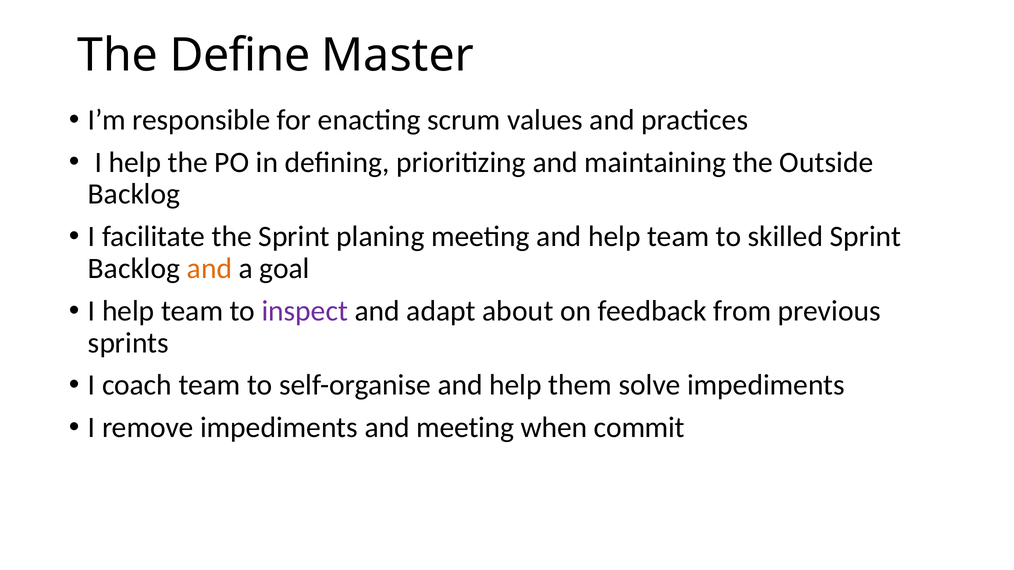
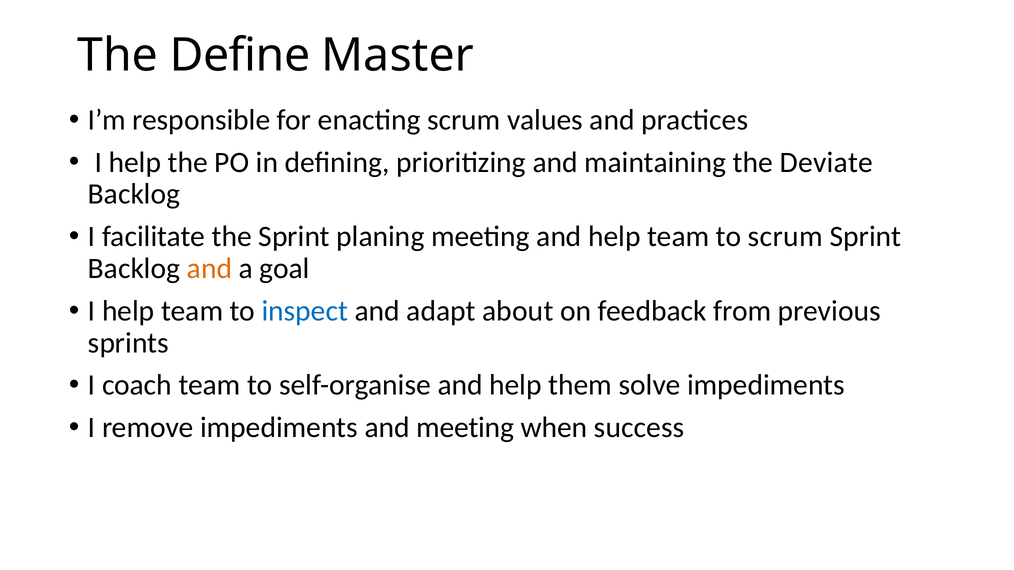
Outside: Outside -> Deviate (826, 162)
to skilled: skilled -> scrum (785, 237)
inspect colour: purple -> blue (305, 311)
commit: commit -> success (639, 428)
